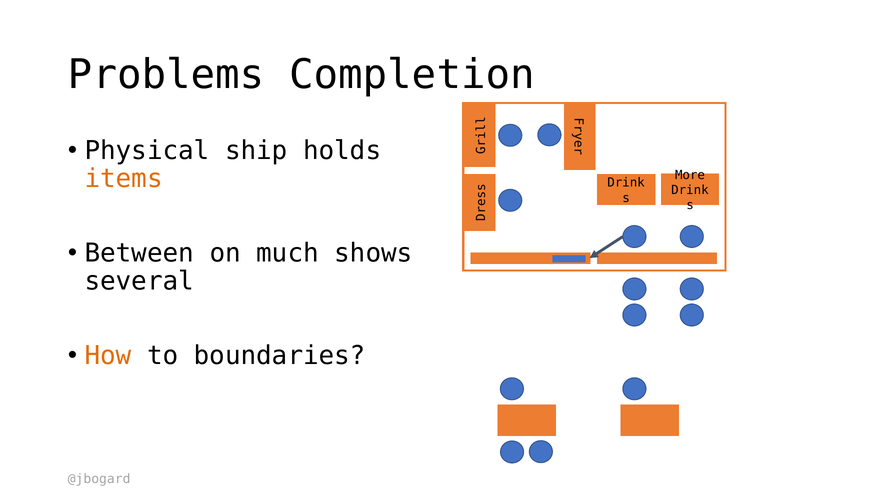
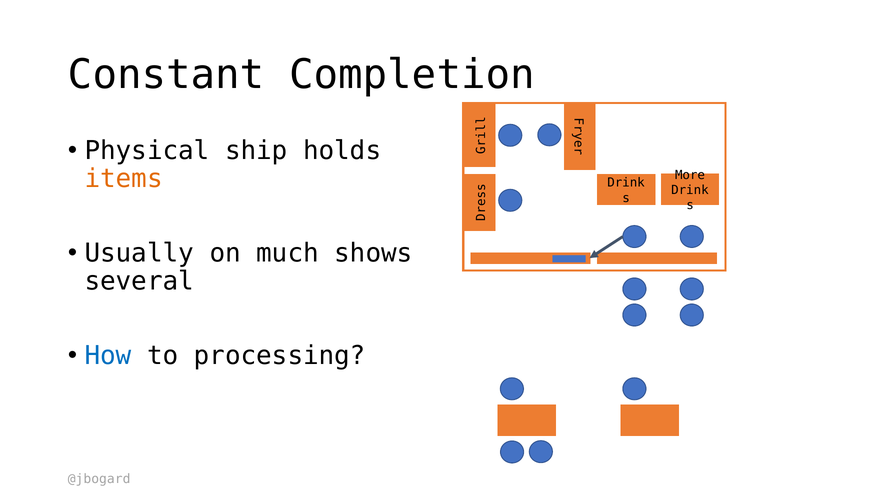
Problems: Problems -> Constant (166, 75)
Between: Between -> Usually (139, 253)
How colour: orange -> blue (108, 356)
boundaries: boundaries -> processing (280, 356)
